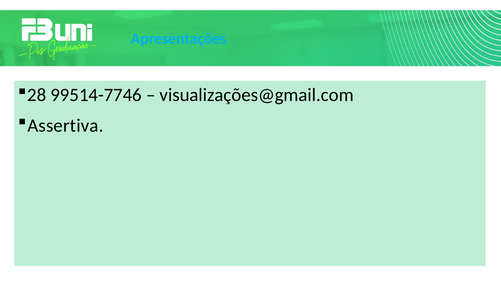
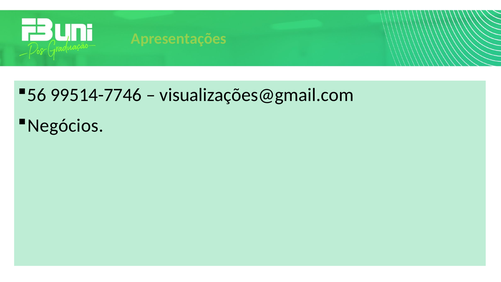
Apresentações colour: light blue -> light green (179, 39)
28: 28 -> 56 (37, 95)
Assertiva: Assertiva -> Negócios (65, 125)
